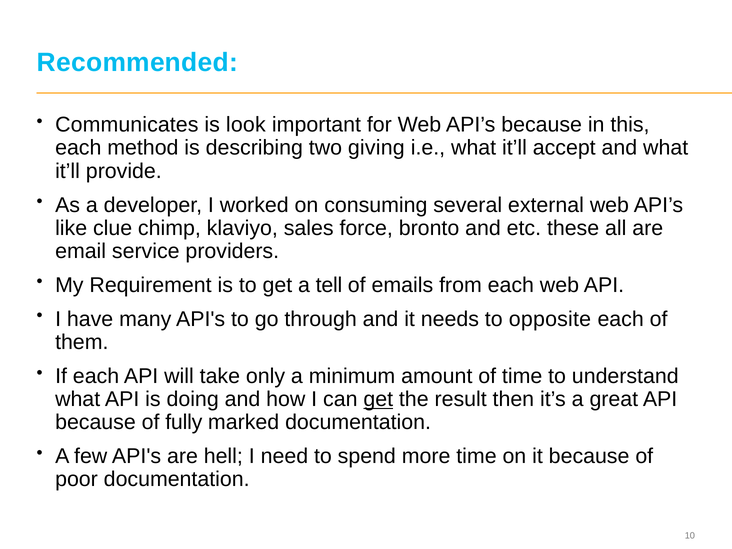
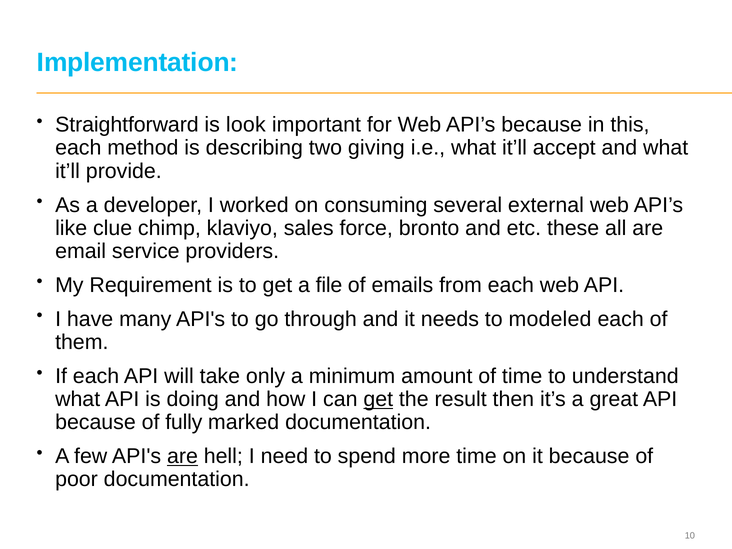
Recommended: Recommended -> Implementation (138, 62)
Communicates: Communicates -> Straightforward (127, 125)
tell: tell -> file (329, 285)
opposite: opposite -> modeled (550, 319)
are underline: none -> present (182, 456)
